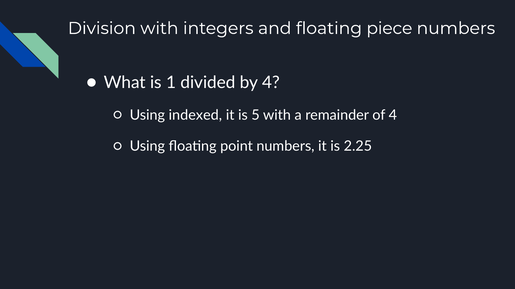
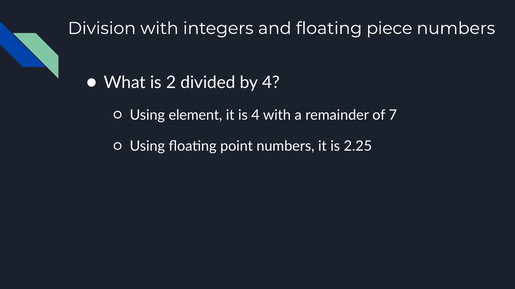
1: 1 -> 2 (171, 83)
indexed: indexed -> element (195, 115)
is 5: 5 -> 4 (256, 115)
of 4: 4 -> 7 (393, 115)
